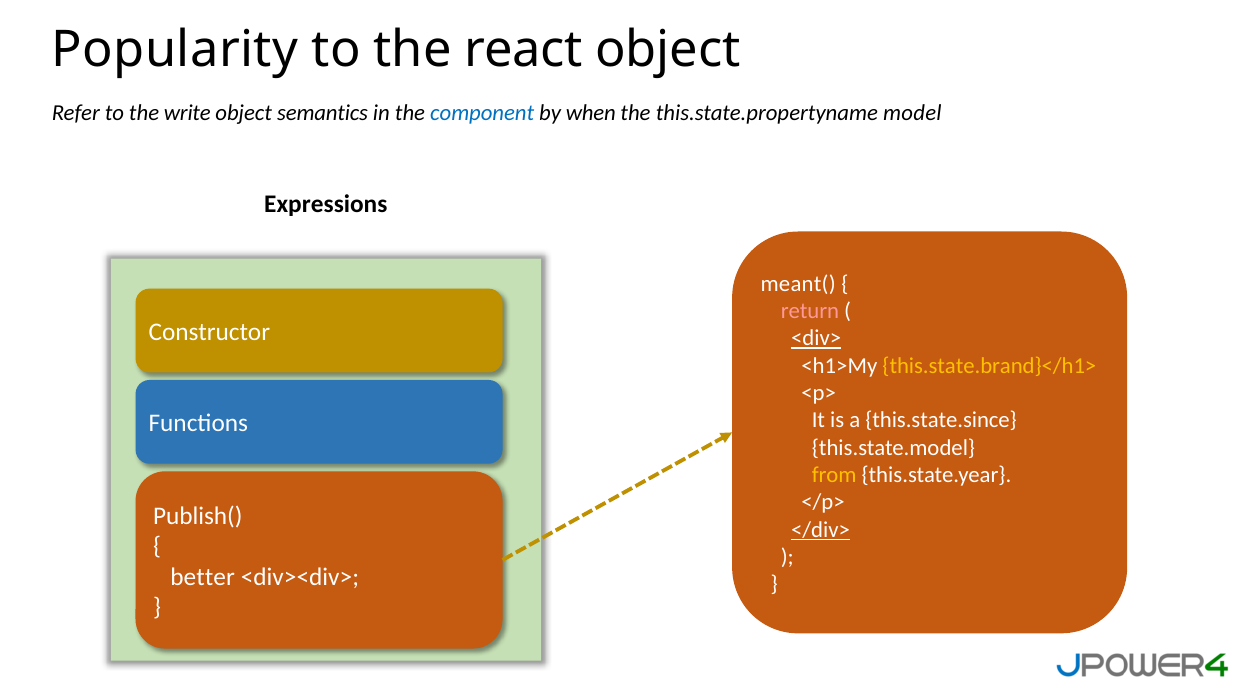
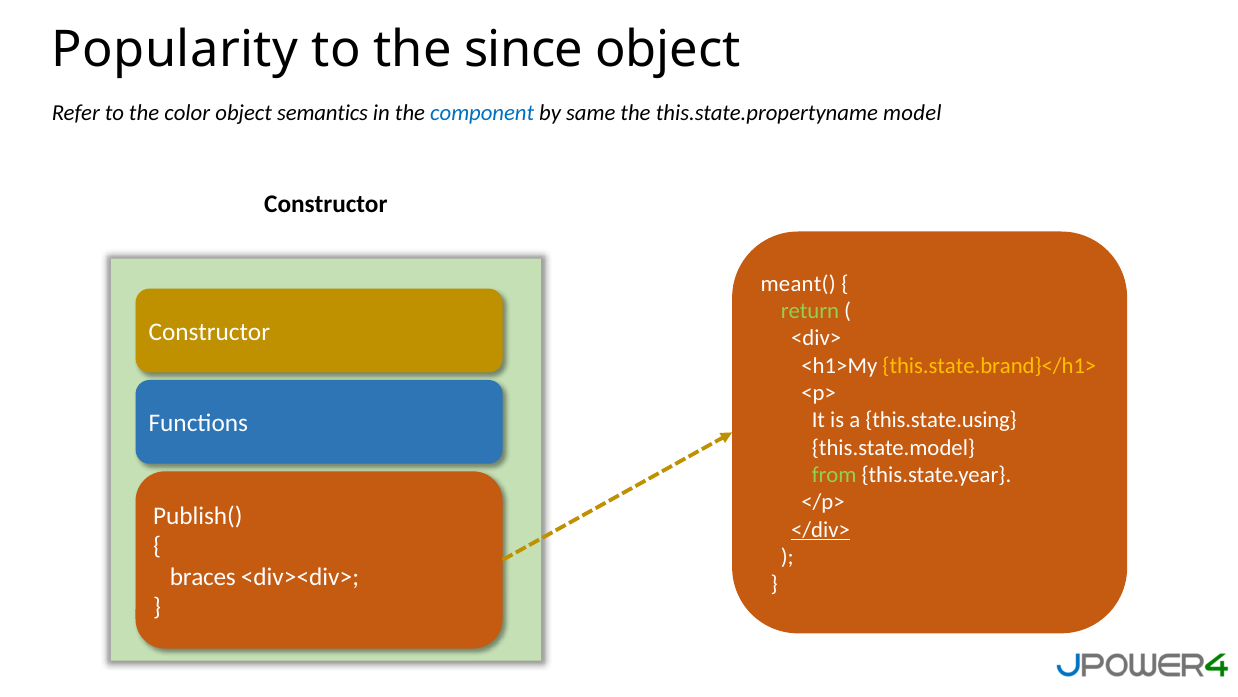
react: react -> since (524, 50)
write: write -> color (187, 113)
when: when -> same (591, 113)
Expressions: Expressions -> Constructor (326, 204)
return colour: pink -> light green (810, 311)
<div> underline: present -> none (816, 338)
this.state.since: this.state.since -> this.state.using (941, 420)
from colour: yellow -> light green (834, 474)
better: better -> braces (203, 576)
